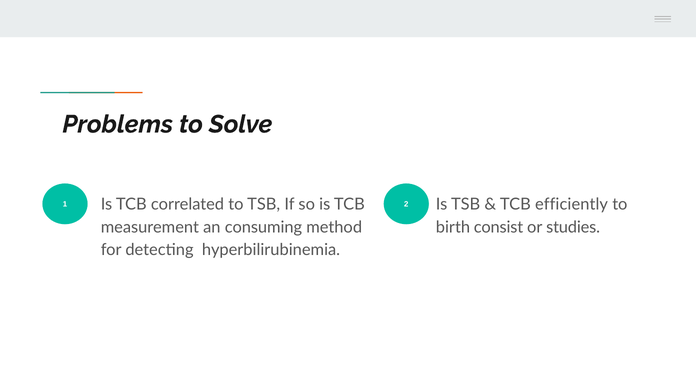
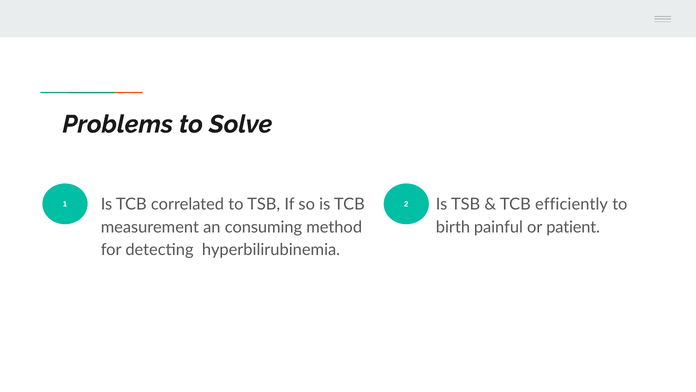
consist: consist -> painful (498, 227)
studies: studies -> patient (573, 227)
